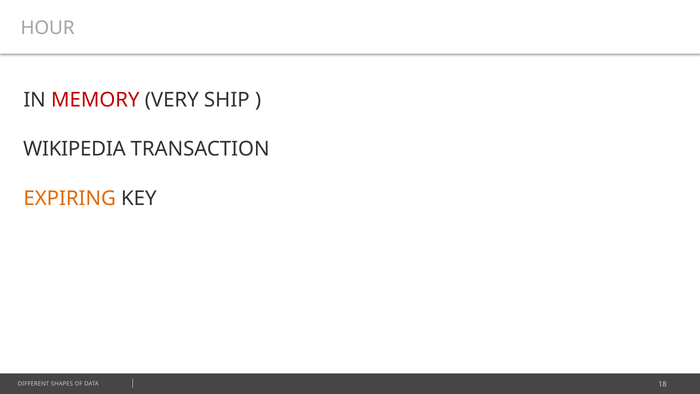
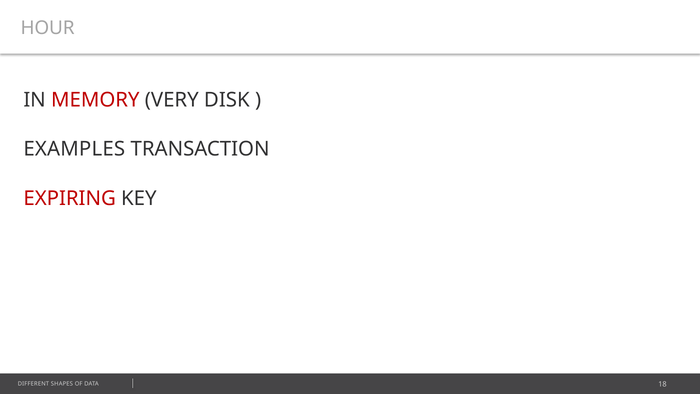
SHIP: SHIP -> DISK (227, 100)
WIKIPEDIA: WIKIPEDIA -> EXAMPLES (74, 149)
EXPIRING colour: orange -> red (70, 198)
